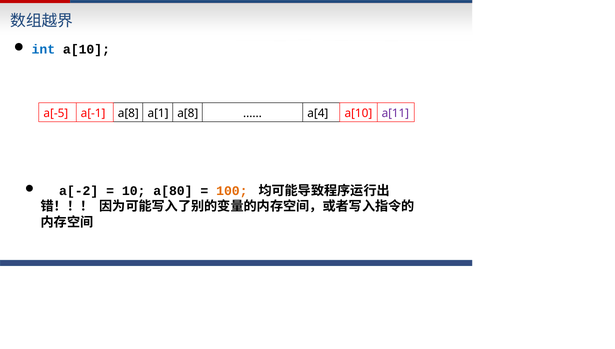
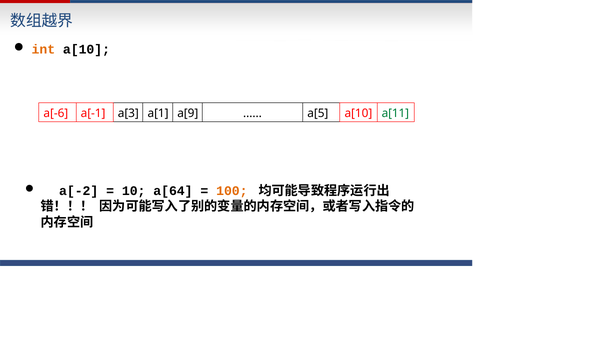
int colour: blue -> orange (43, 49)
a[-5: a[-5 -> a[-6 (56, 114)
a[-1 a[8: a[8 -> a[3 (128, 114)
a[1 a[8: a[8 -> a[9 (188, 114)
a[4: a[4 -> a[5 (318, 114)
a[11 colour: purple -> green (395, 114)
a[80: a[80 -> a[64 (173, 191)
